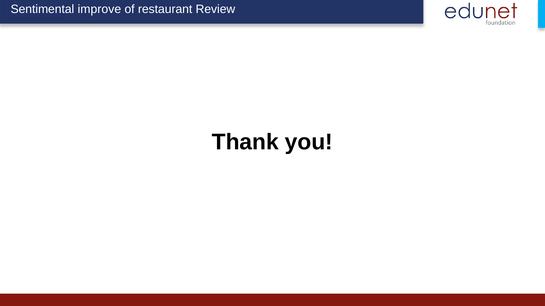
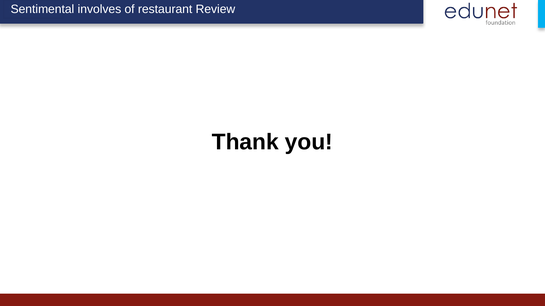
improve: improve -> involves (99, 9)
